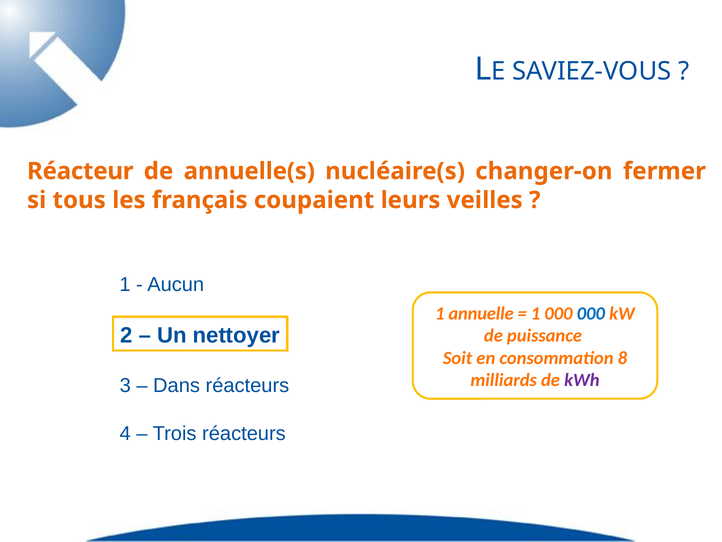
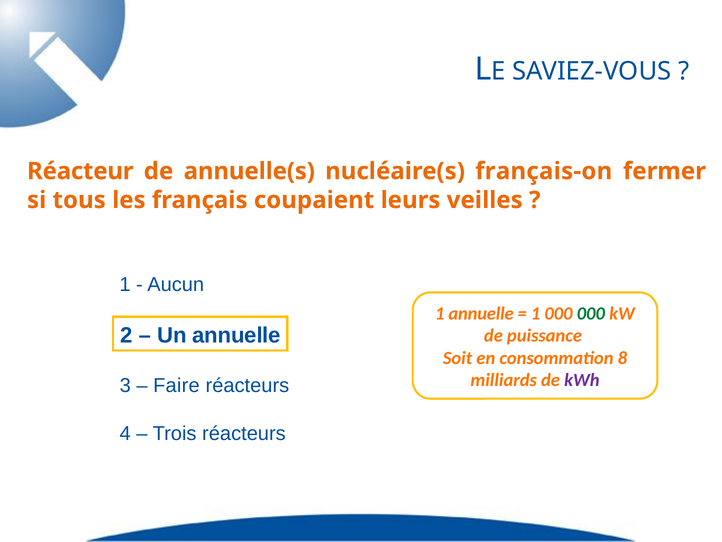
changer-on: changer-on -> français-on (544, 171)
000 colour: blue -> green (591, 313)
Un nettoyer: nettoyer -> annuelle (237, 335)
Dans: Dans -> Faire (176, 385)
